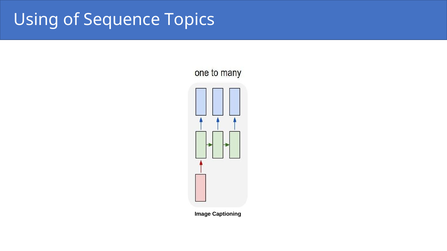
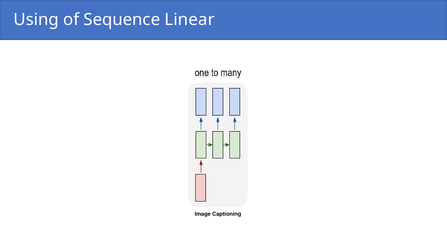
Topics: Topics -> Linear (190, 20)
